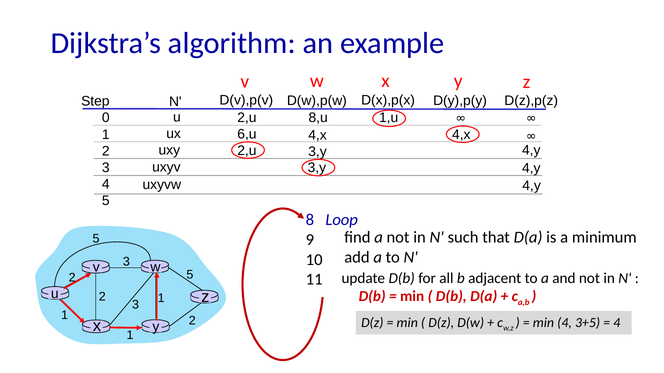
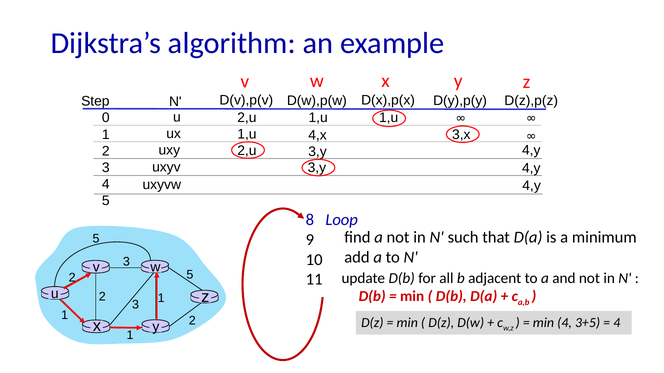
8,u: 8,u -> 1,u (318, 118)
6,u: 6,u -> 1,u (247, 135)
4,x: 4,x -> 3,x (461, 135)
